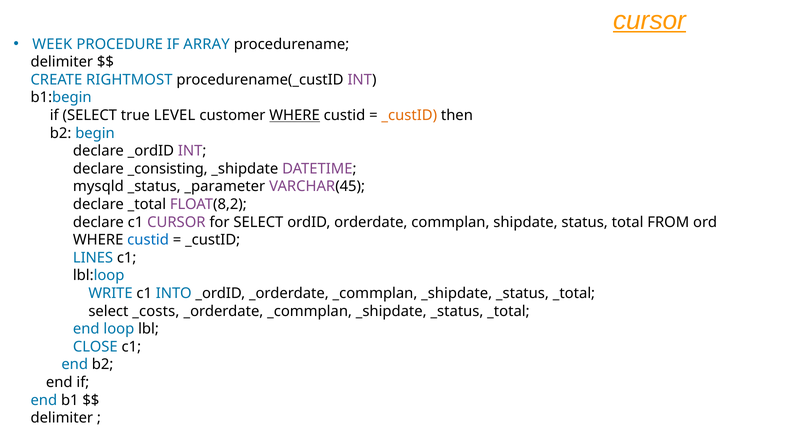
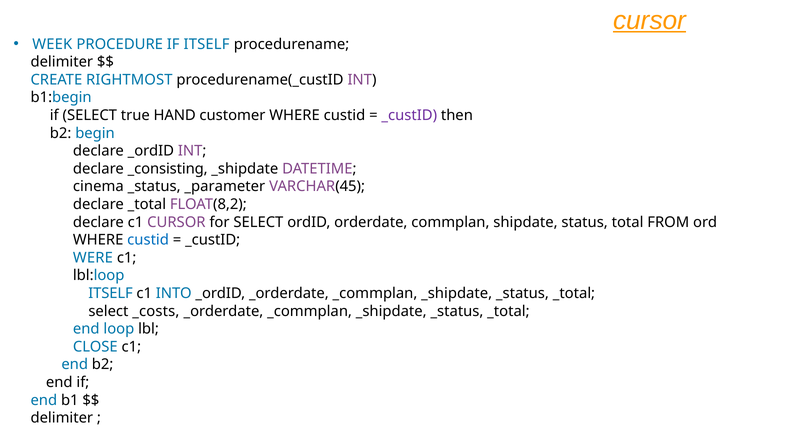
IF ARRAY: ARRAY -> ITSELF (207, 44)
LEVEL: LEVEL -> HAND (175, 115)
WHERE underline: present -> none (295, 115)
_custID colour: orange -> purple (409, 115)
mysqld: mysqld -> cinema (98, 187)
LINES: LINES -> WERE (93, 258)
WRITE: WRITE -> ITSELF (111, 293)
